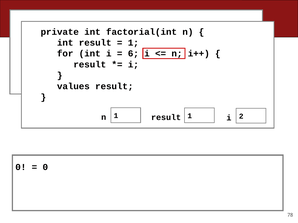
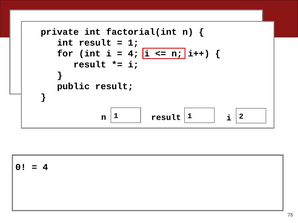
6: 6 -> 4 (133, 54)
values: values -> public (73, 86)
0: 0 -> 4 (45, 168)
